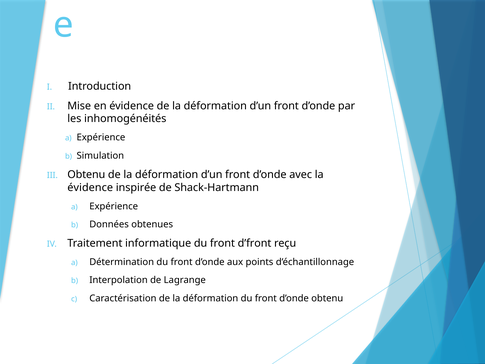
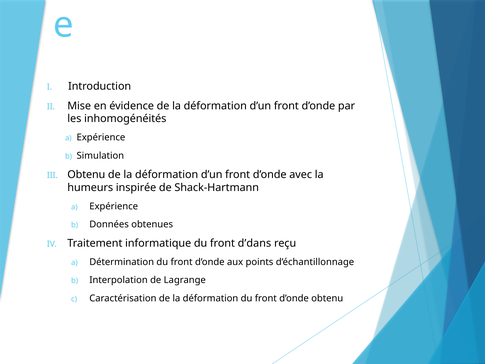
évidence: évidence -> humeurs (90, 187)
d’front: d’front -> d’dans (254, 243)
